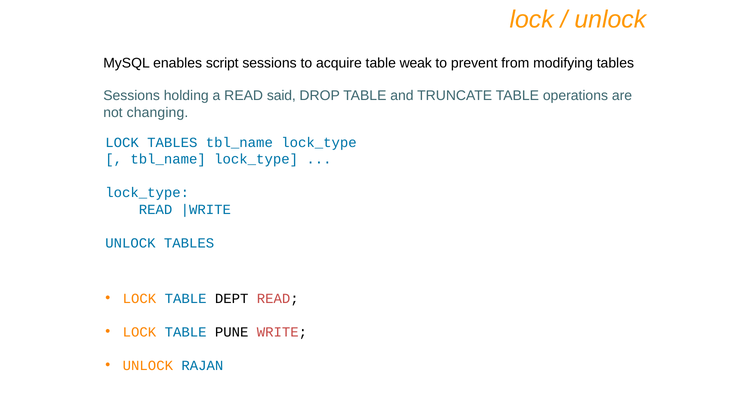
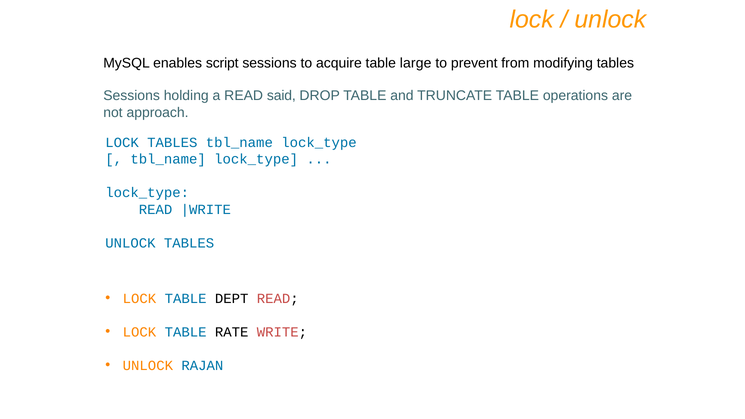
weak: weak -> large (416, 63)
changing: changing -> approach (158, 113)
PUNE: PUNE -> RATE (232, 332)
